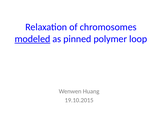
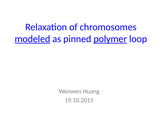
polymer underline: none -> present (110, 39)
